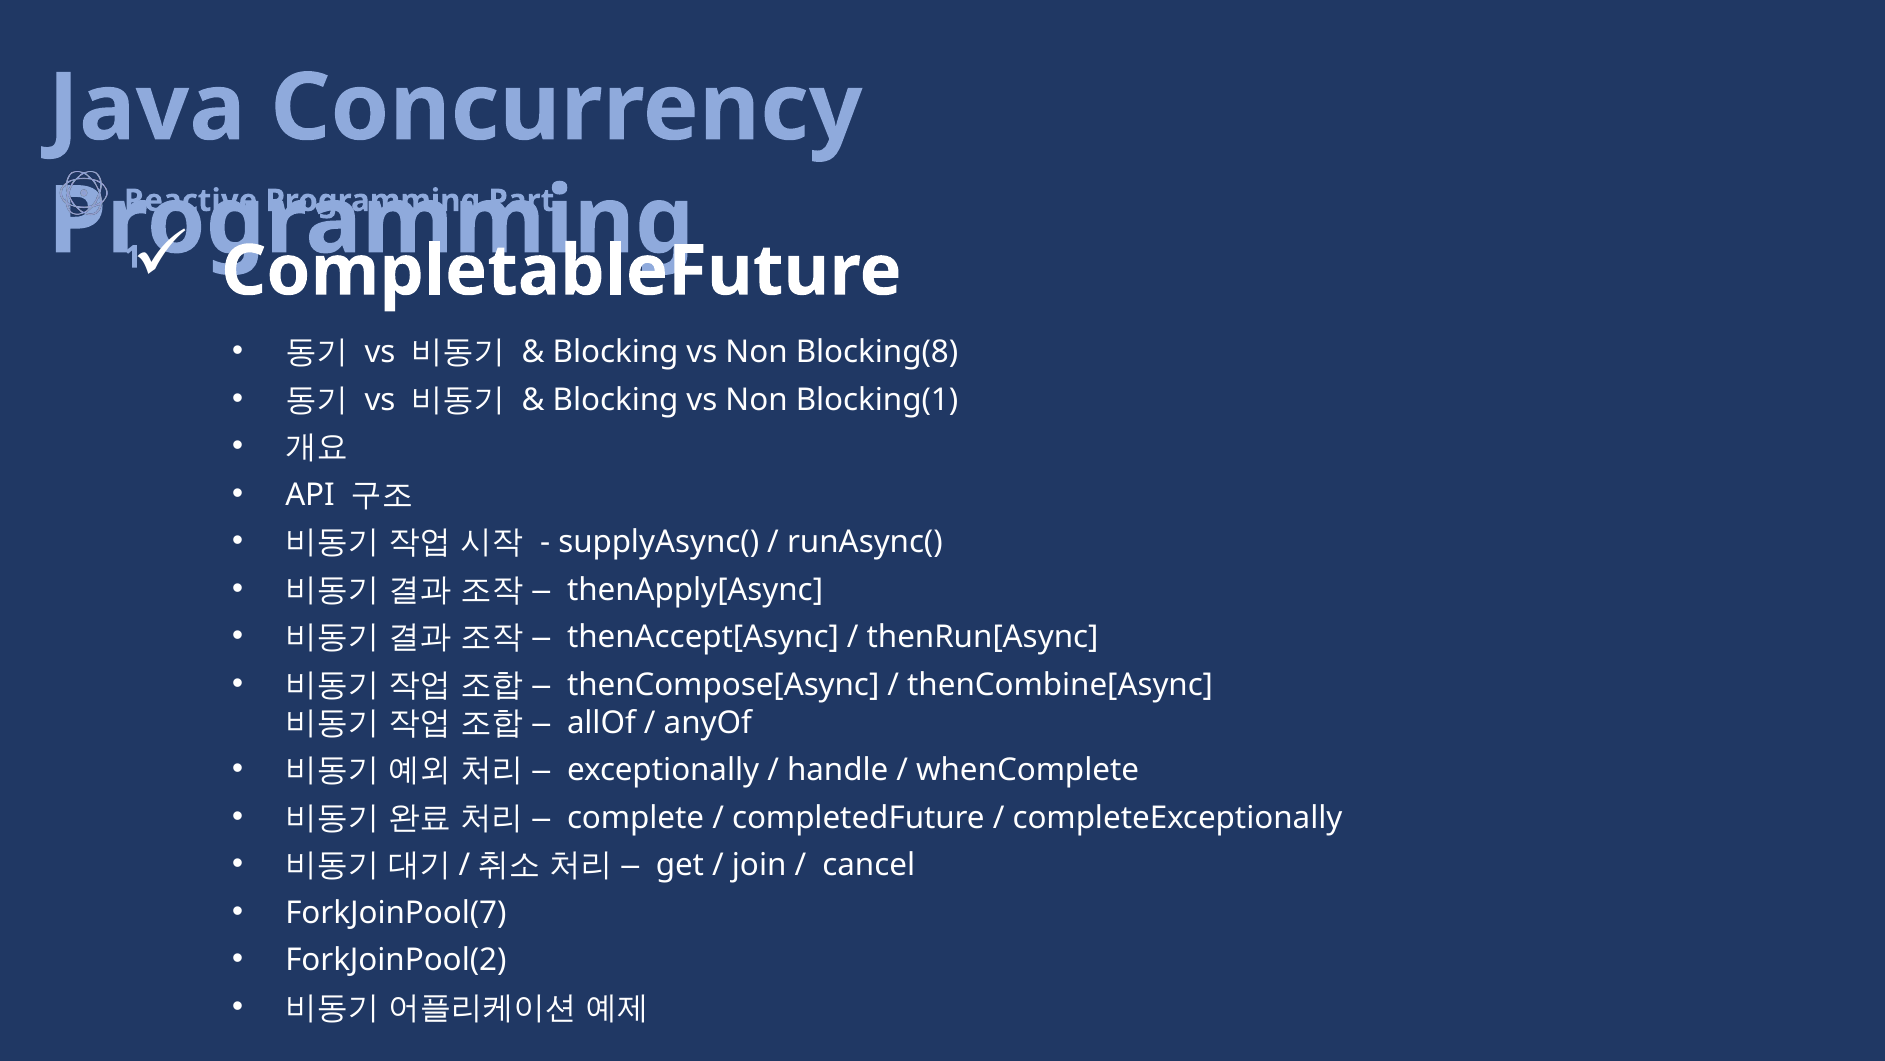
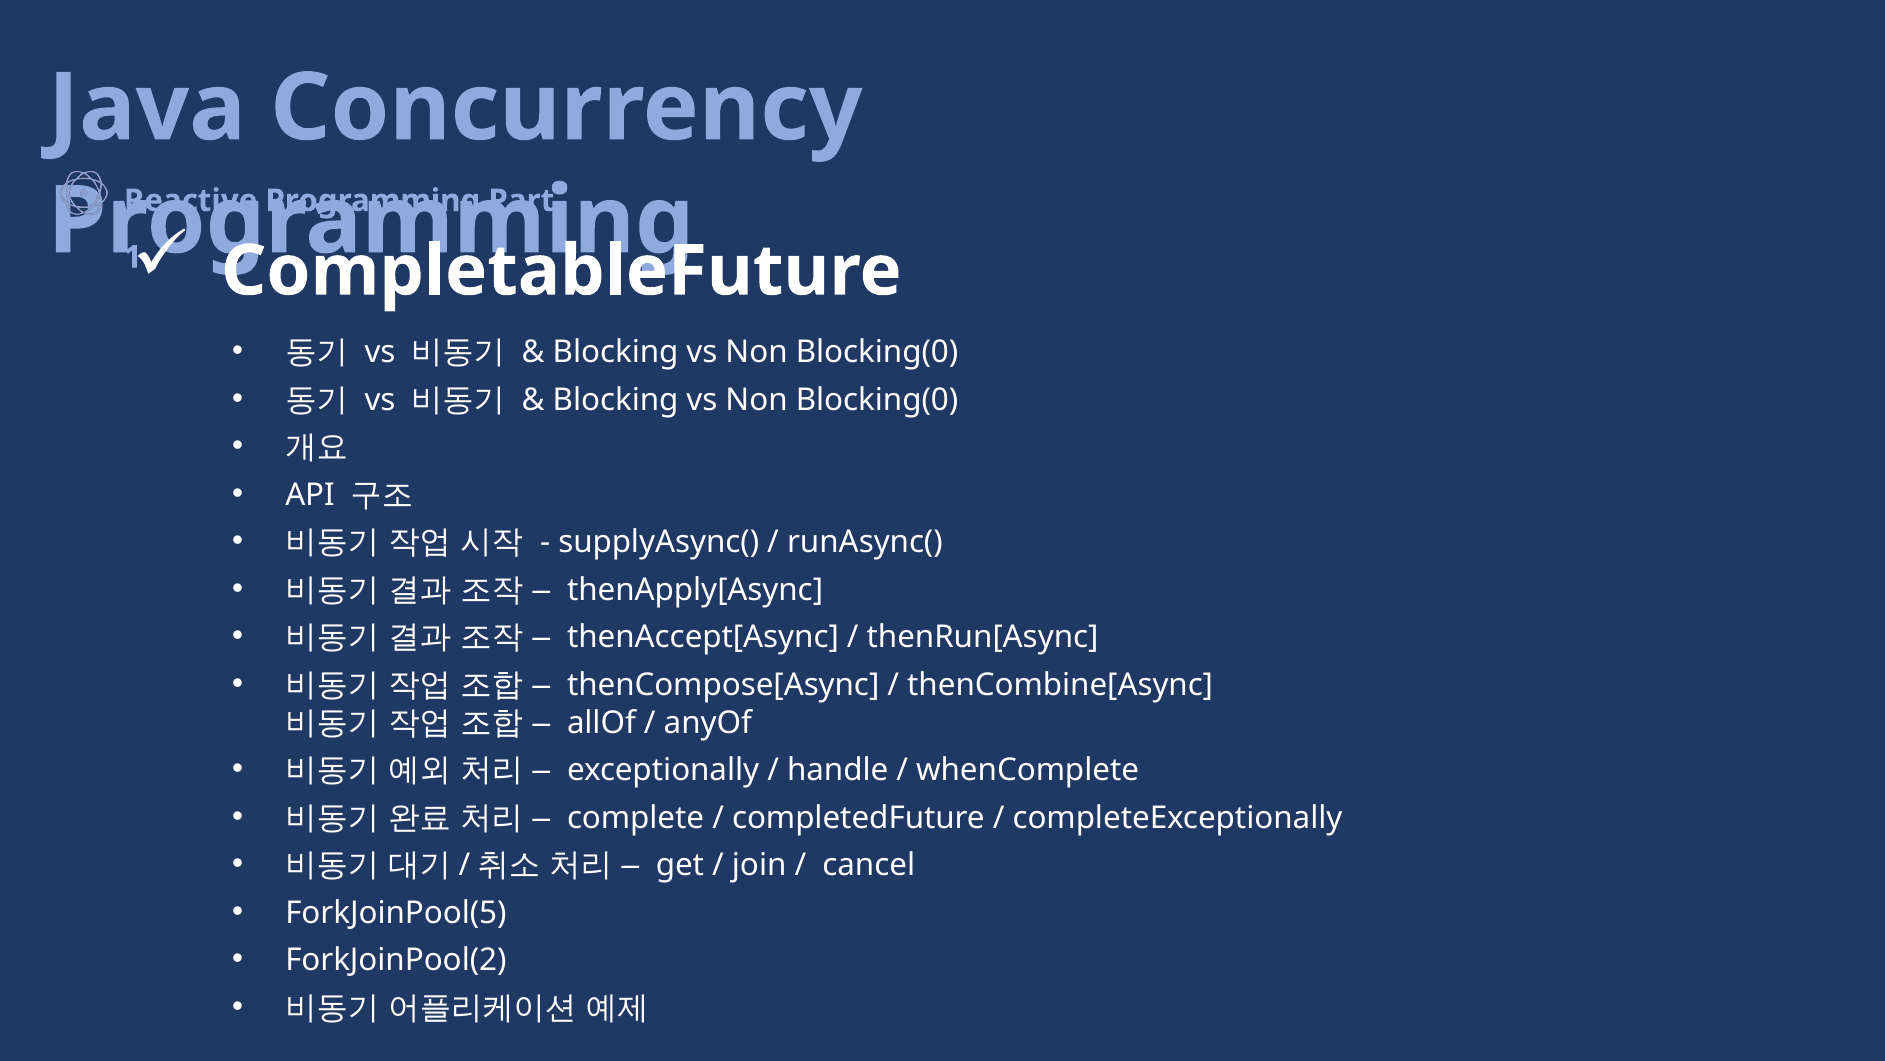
Blocking(8: Blocking(8 -> Blocking(0 (877, 352)
Blocking(1: Blocking(1 -> Blocking(0 (877, 400)
ForkJoinPool(7: ForkJoinPool(7 -> ForkJoinPool(5 (396, 912)
